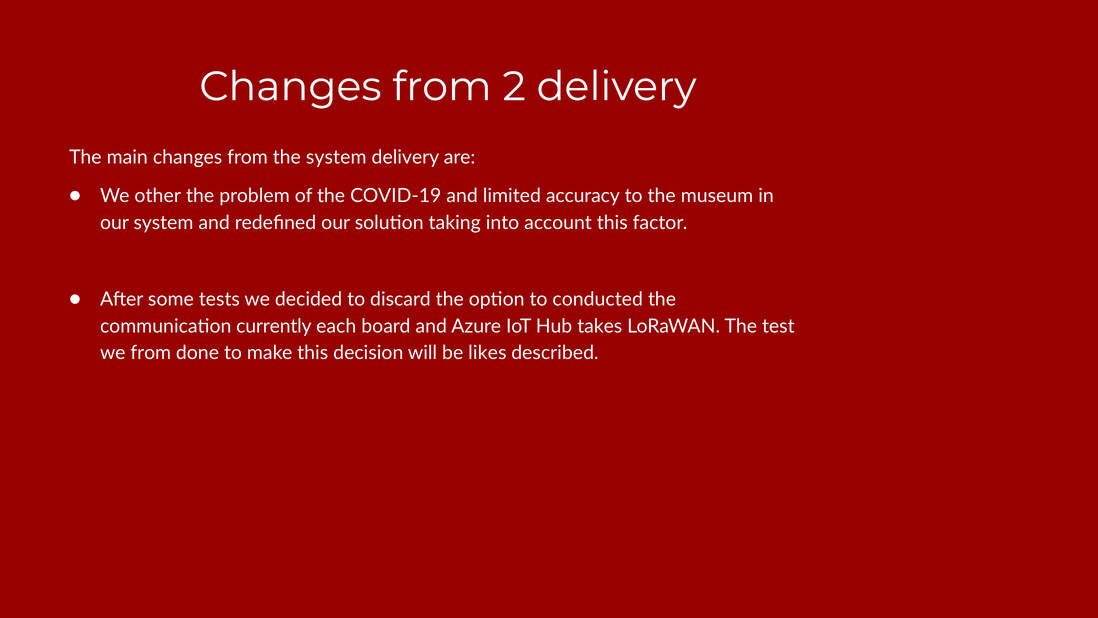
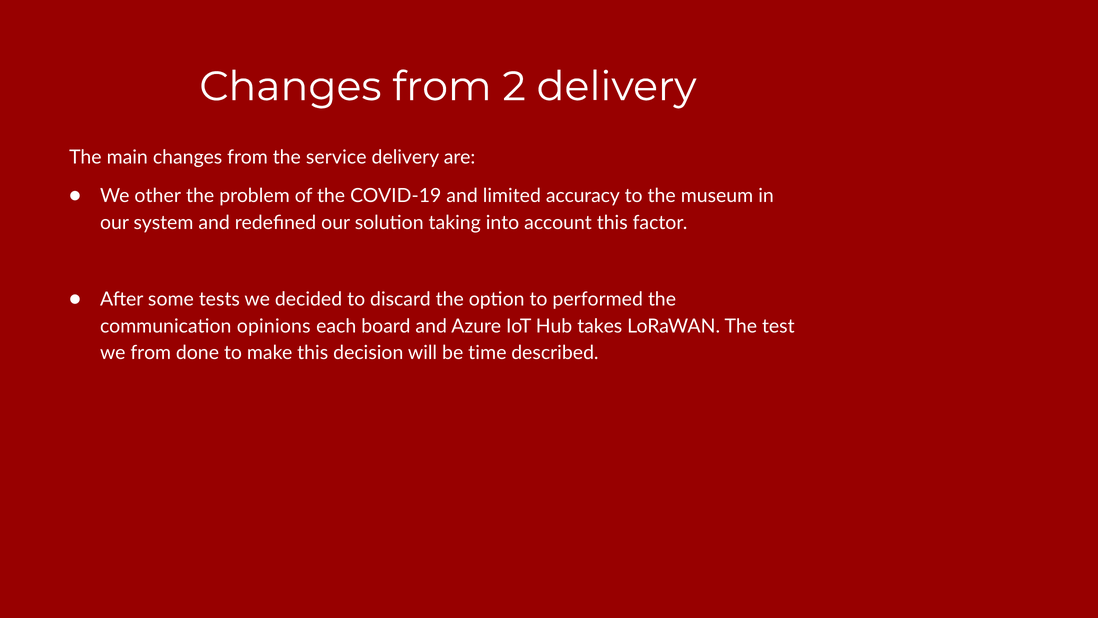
the system: system -> service (336, 157)
conducted: conducted -> performed (598, 299)
currently: currently -> opinions (274, 326)
likes: likes -> time (487, 353)
